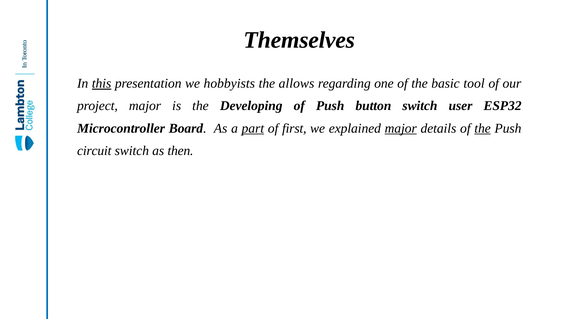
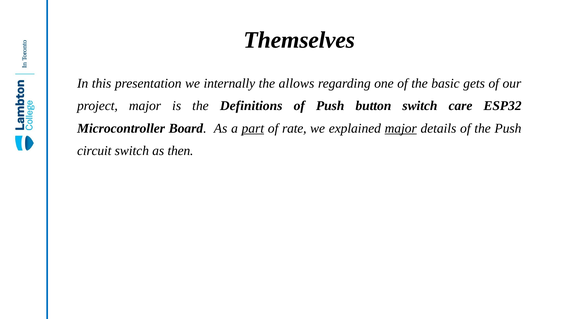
this underline: present -> none (102, 83)
hobbyists: hobbyists -> internally (229, 83)
tool: tool -> gets (474, 83)
Developing: Developing -> Definitions (251, 106)
user: user -> care (460, 106)
first: first -> rate (294, 128)
the underline: present -> none (483, 128)
